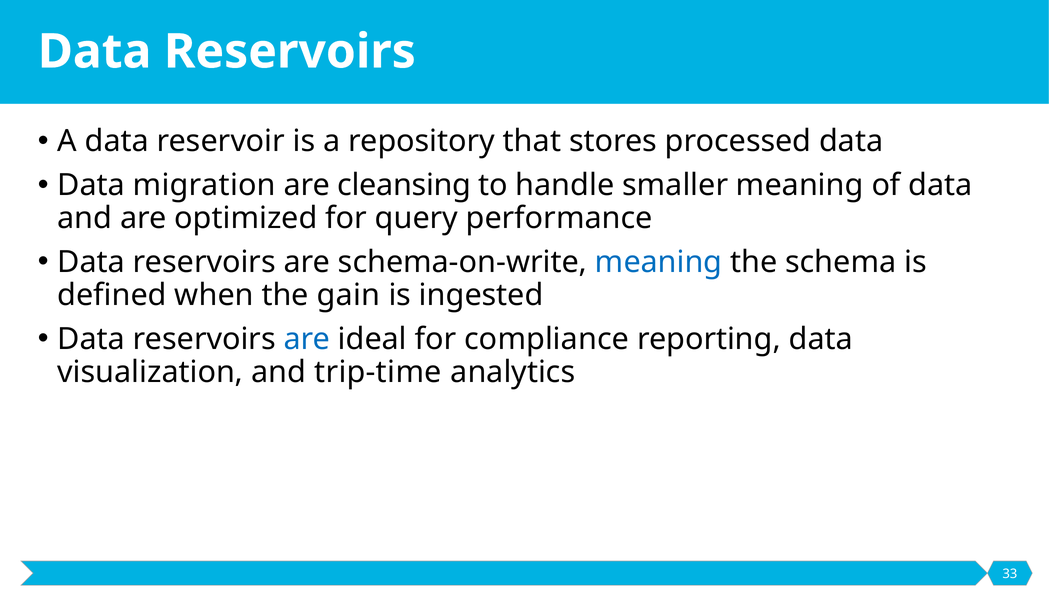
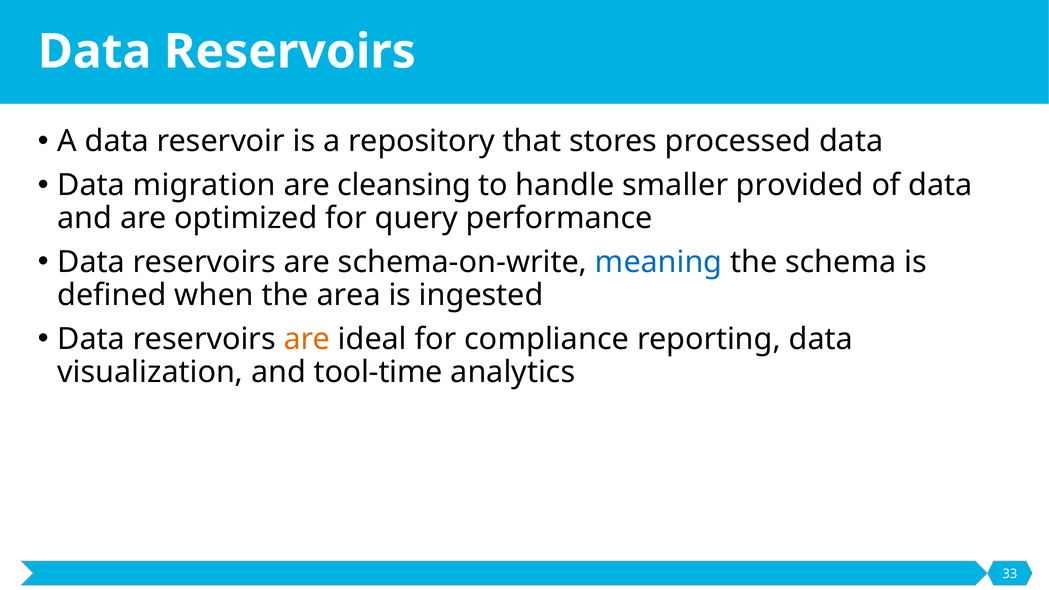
smaller meaning: meaning -> provided (800, 185)
gain: gain -> area (349, 295)
are colour: blue -> orange (307, 339)
trip-time: trip-time -> tool-time (378, 372)
